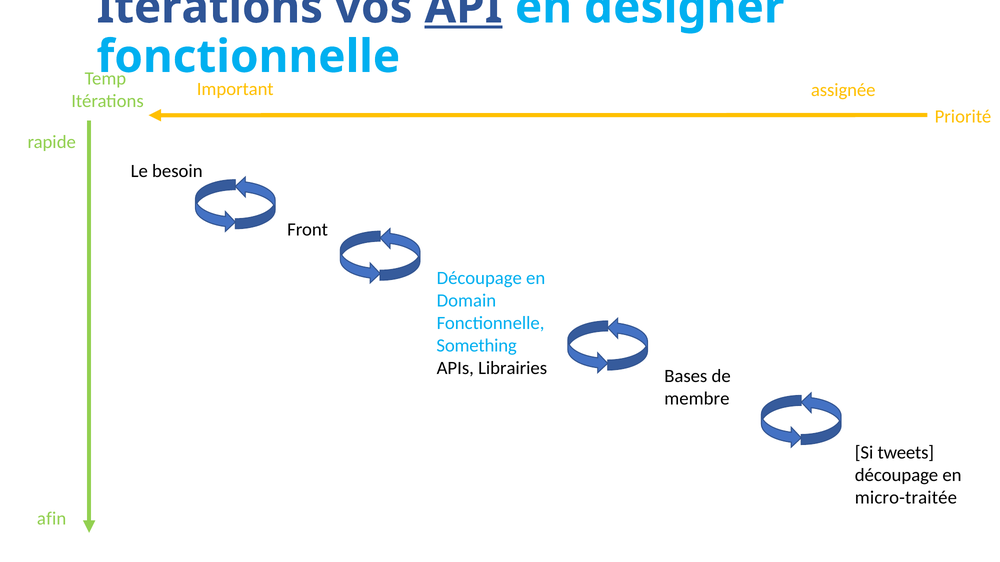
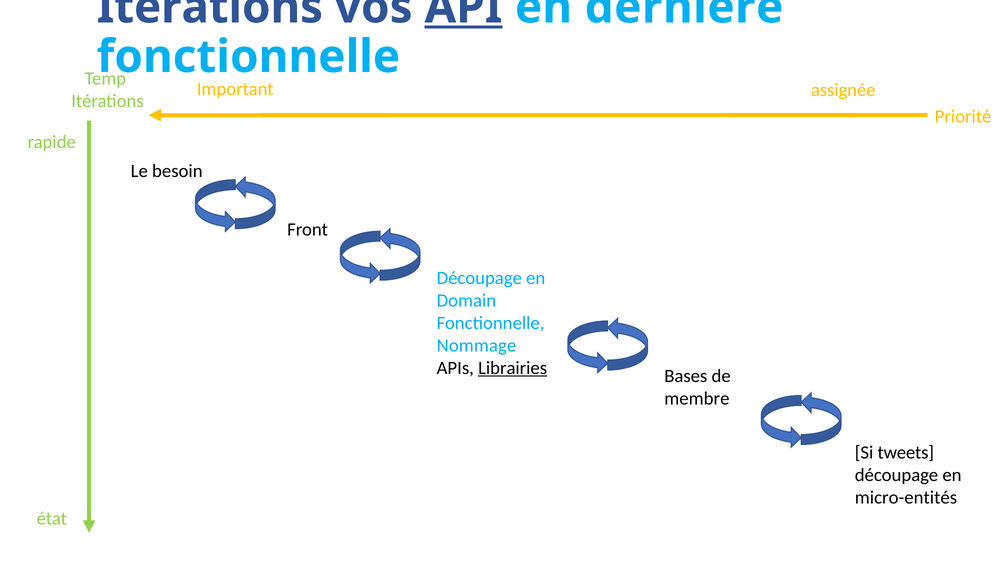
désigner: désigner -> dernière (684, 7)
Something: Something -> Nommage (476, 346)
Librairies underline: none -> present (513, 368)
micro-traitée: micro-traitée -> micro-entités (906, 498)
afin: afin -> état (52, 519)
